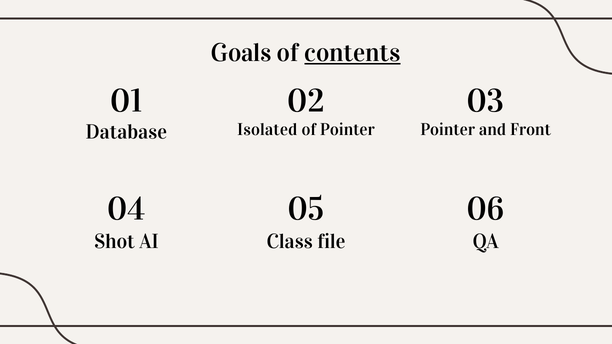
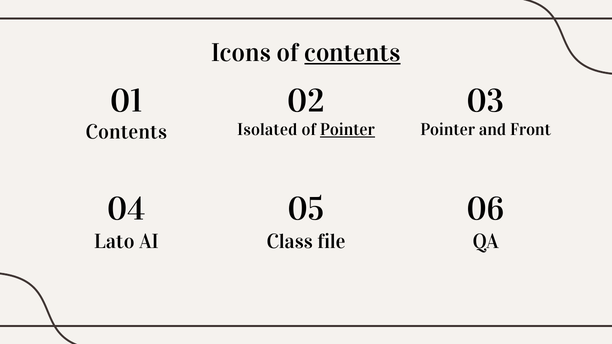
Goals: Goals -> Icons (241, 53)
Pointer underline: none -> present (347, 130)
Database: Database -> Contents (126, 132)
Shot: Shot -> Lato (114, 242)
